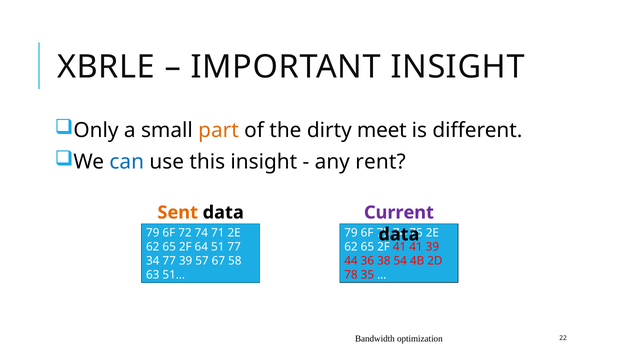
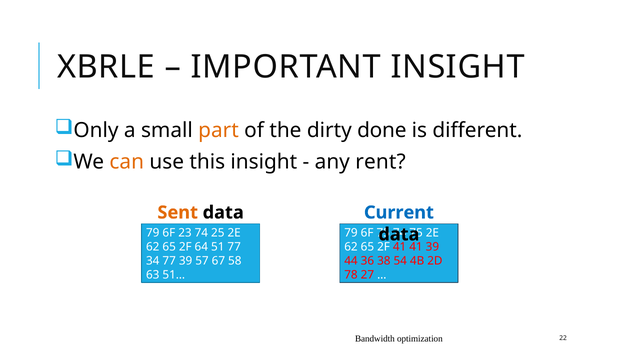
meet: meet -> done (382, 130)
can colour: blue -> orange (127, 162)
Current colour: purple -> blue (399, 213)
72: 72 -> 23 (185, 233)
71: 71 -> 25 (218, 233)
35: 35 -> 27 (367, 275)
